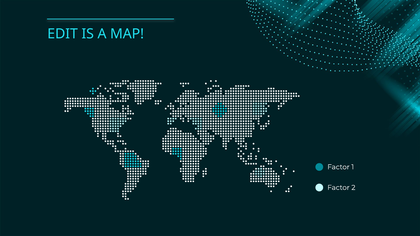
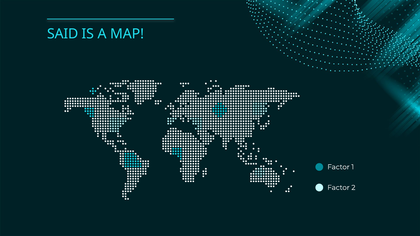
EDIT: EDIT -> SAID (63, 34)
